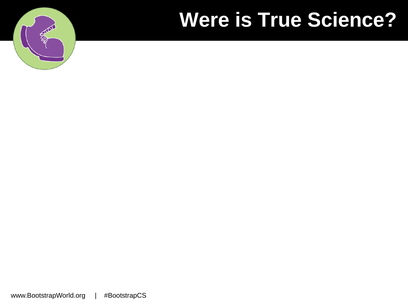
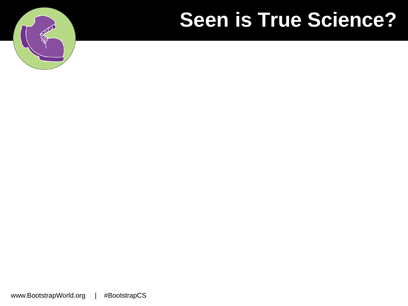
Were: Were -> Seen (204, 20)
